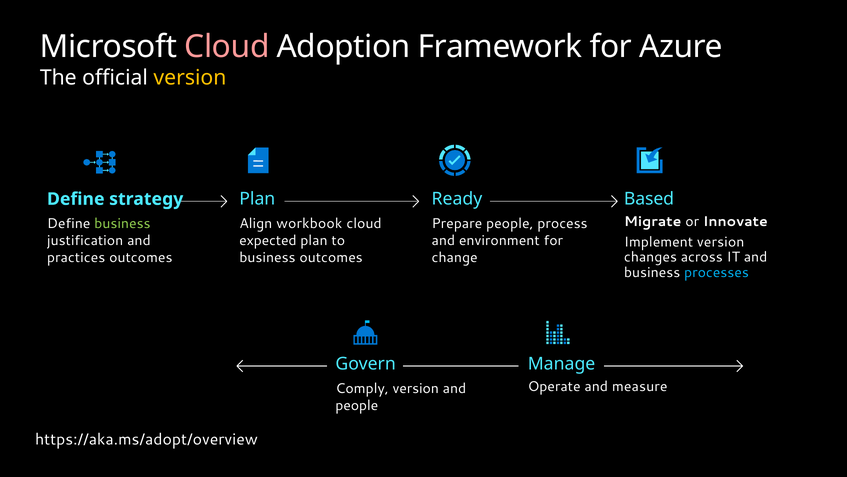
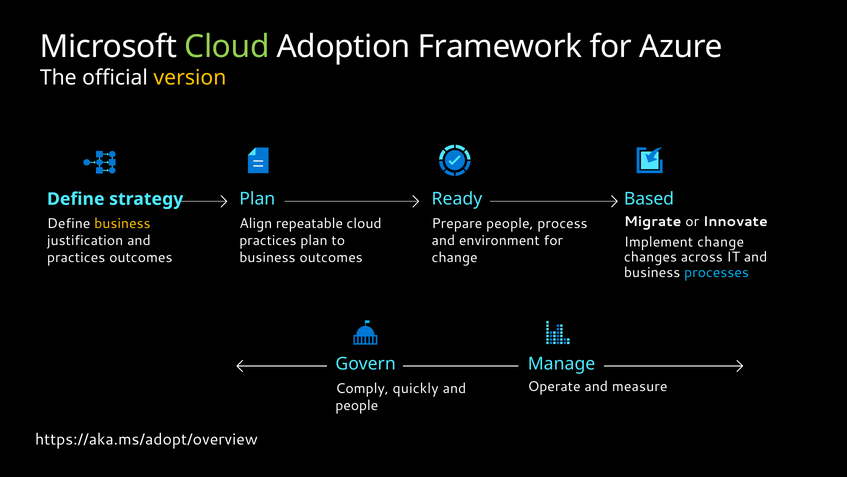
Cloud colour: pink -> light green (227, 47)
business colour: light green -> yellow (122, 223)
workbook: workbook -> repeatable (309, 223)
expected: expected -> practices (268, 240)
Implement version: version -> change (721, 242)
Comply version: version -> quickly (416, 388)
